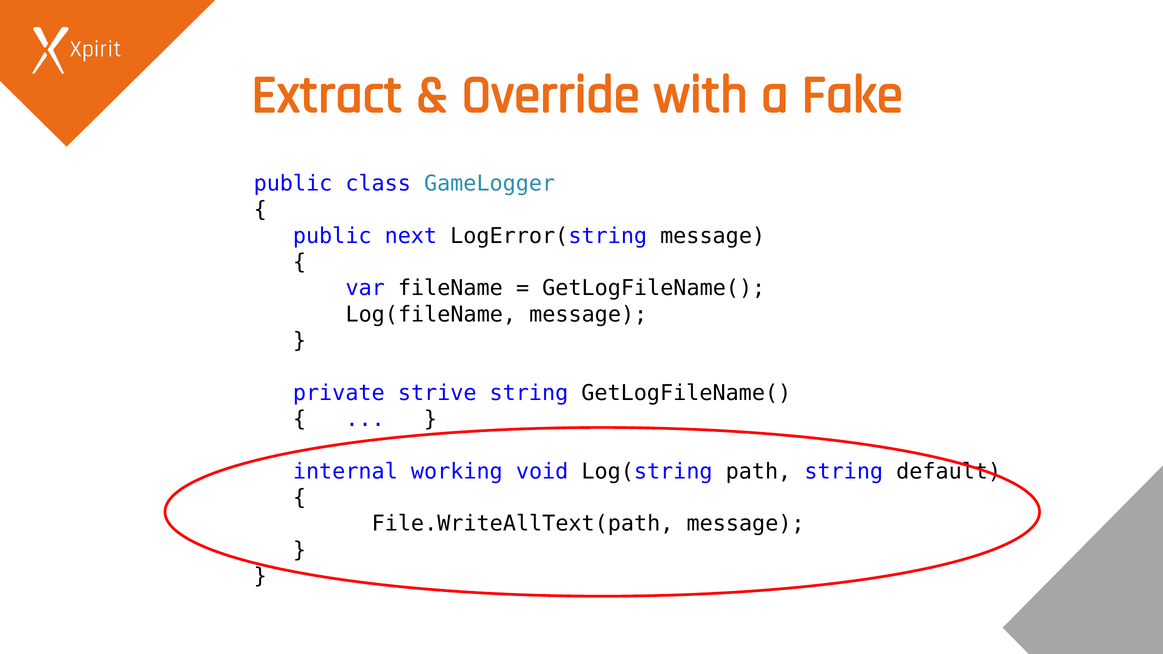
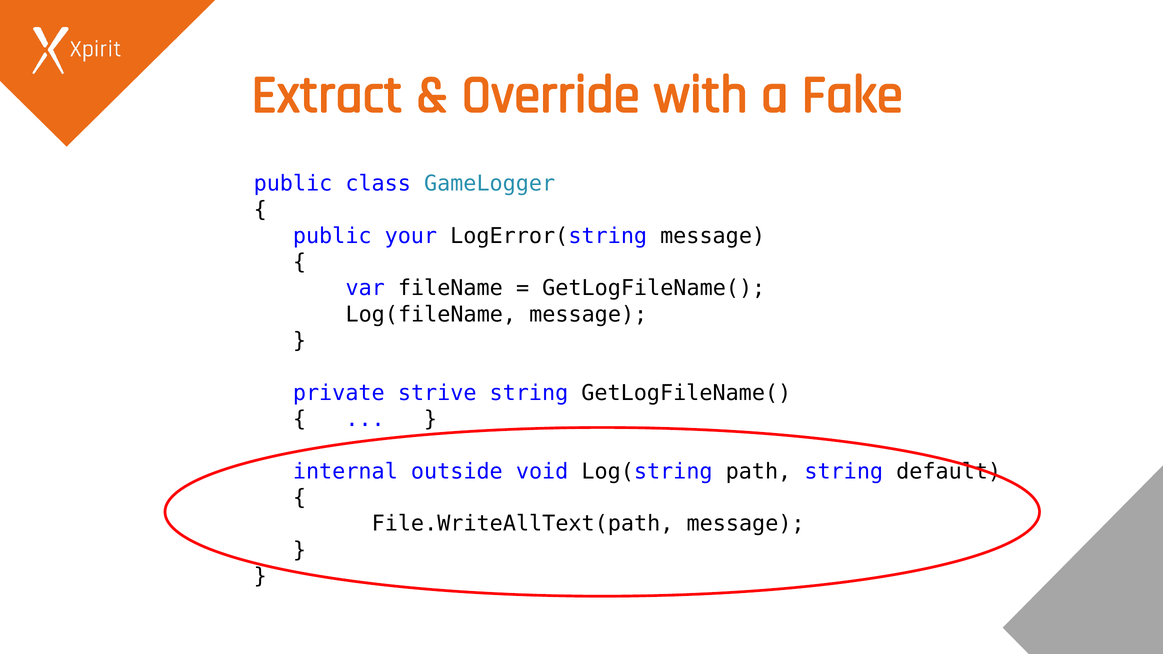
next: next -> your (411, 236)
working: working -> outside (457, 472)
